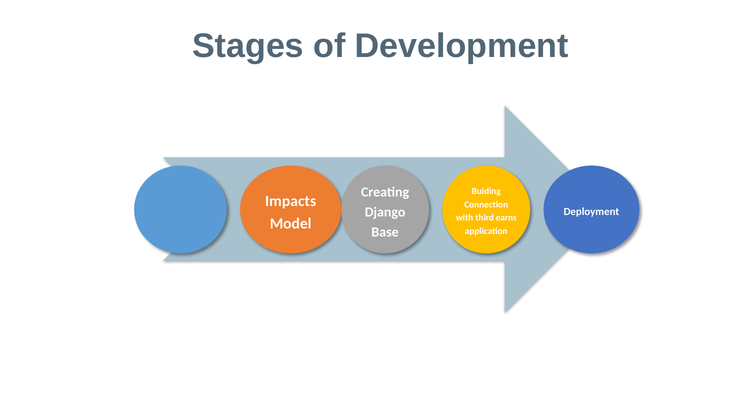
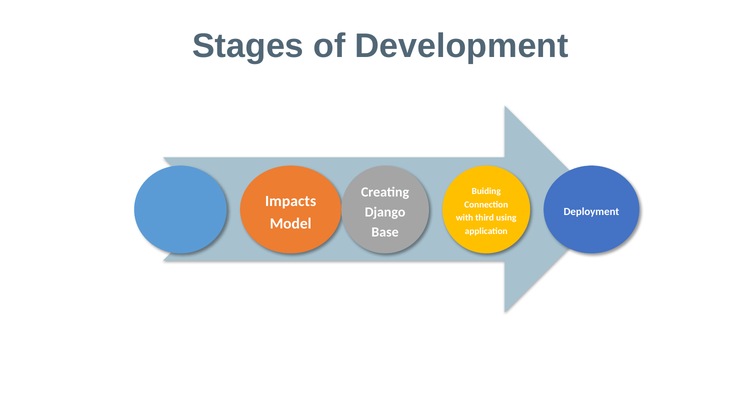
earns: earns -> using (506, 218)
